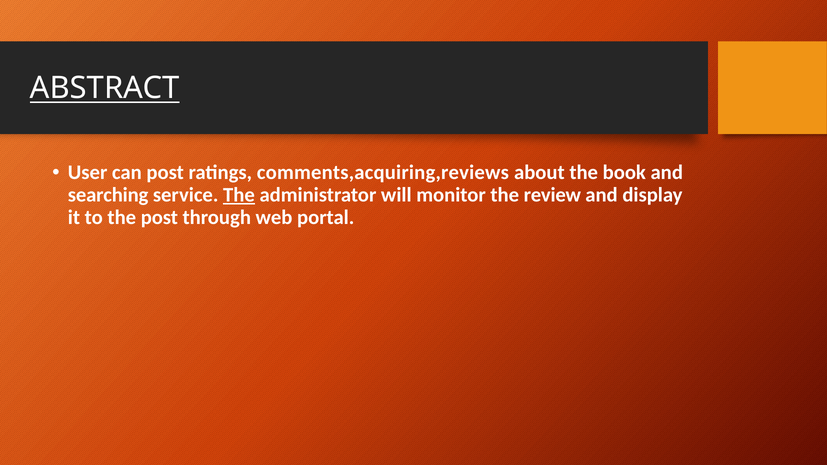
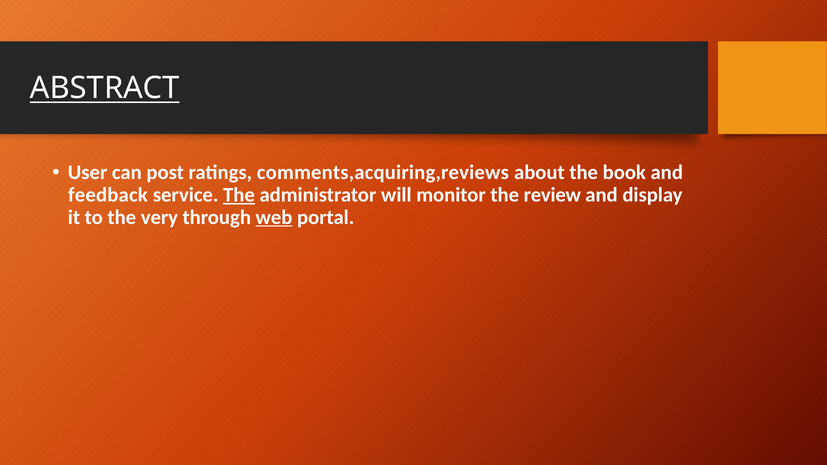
searching: searching -> feedback (108, 195)
the post: post -> very (159, 217)
web underline: none -> present (274, 217)
